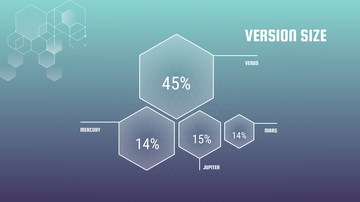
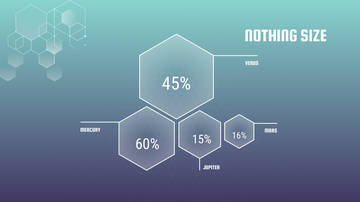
VERSION: VERSION -> NOTHING (271, 36)
14%: 14% -> 60% (147, 144)
15% 14%: 14% -> 16% (239, 136)
